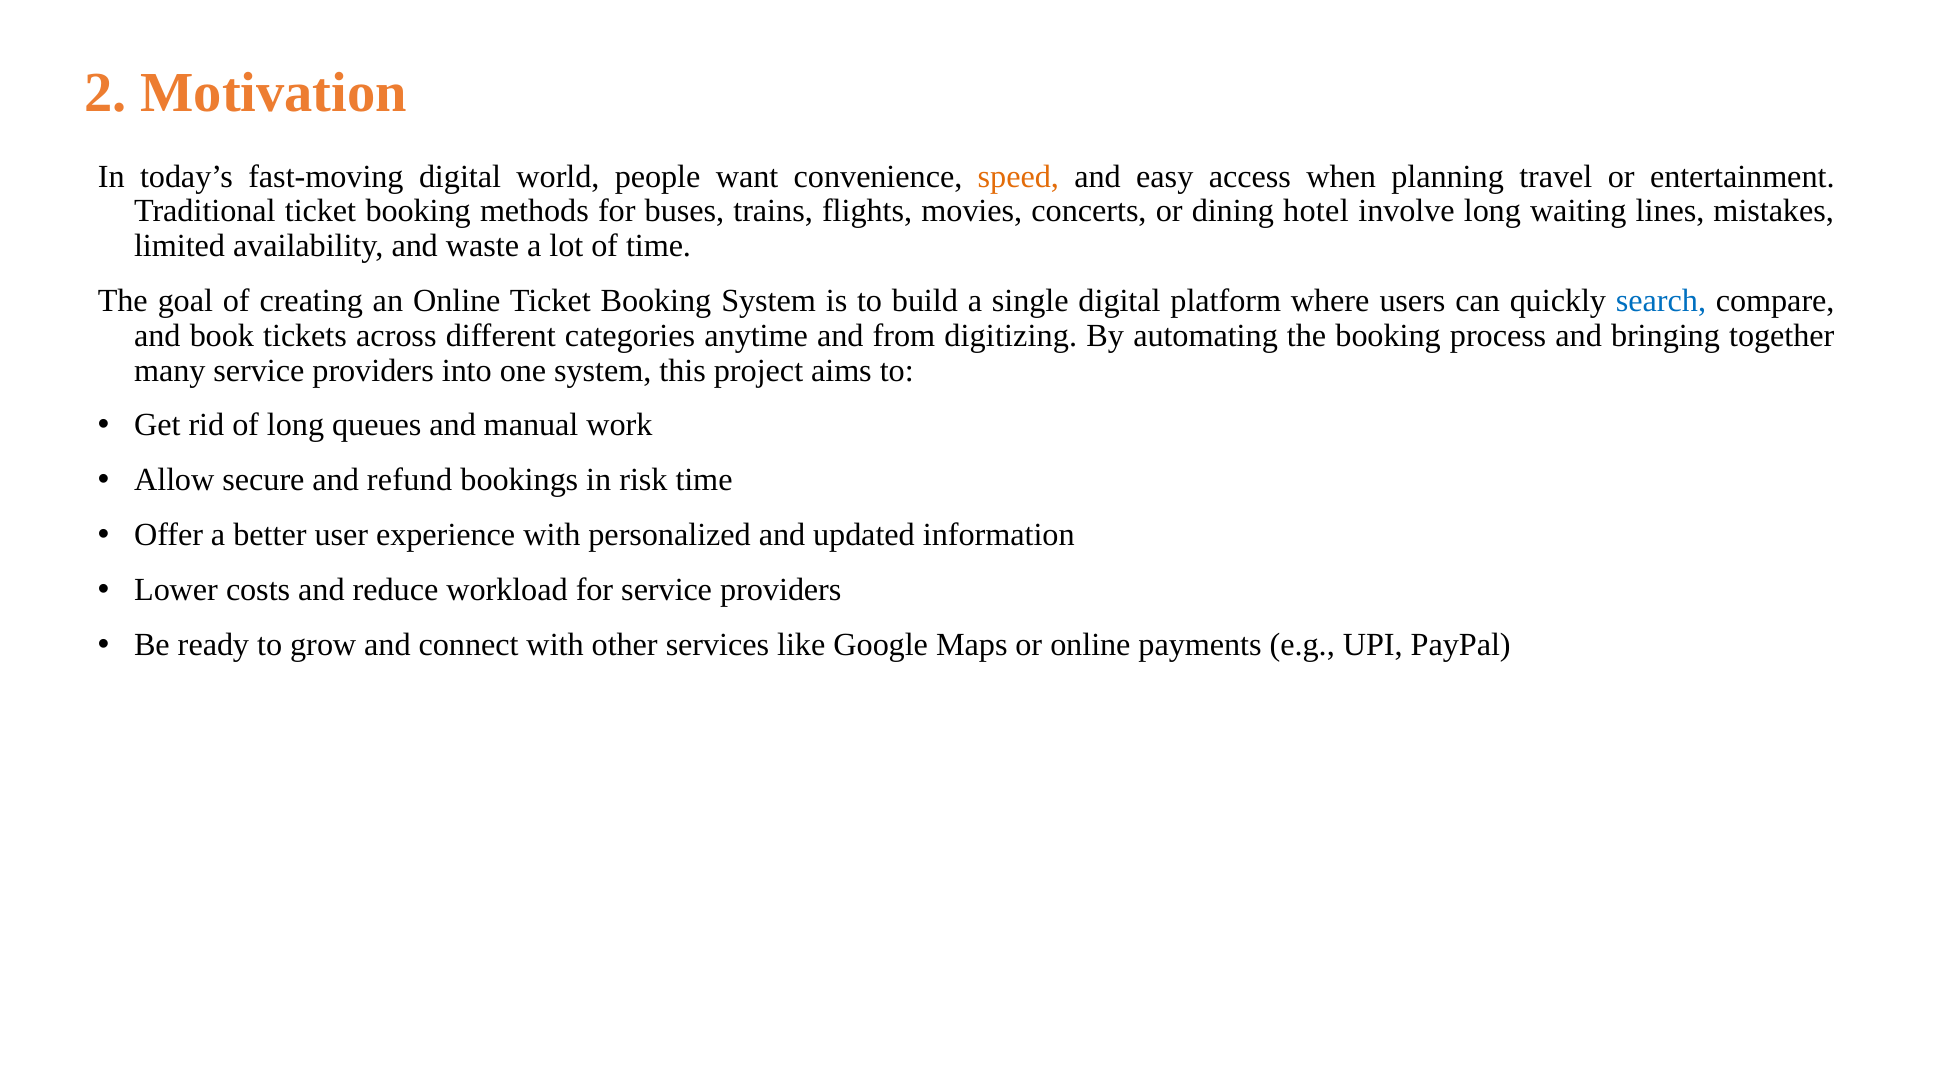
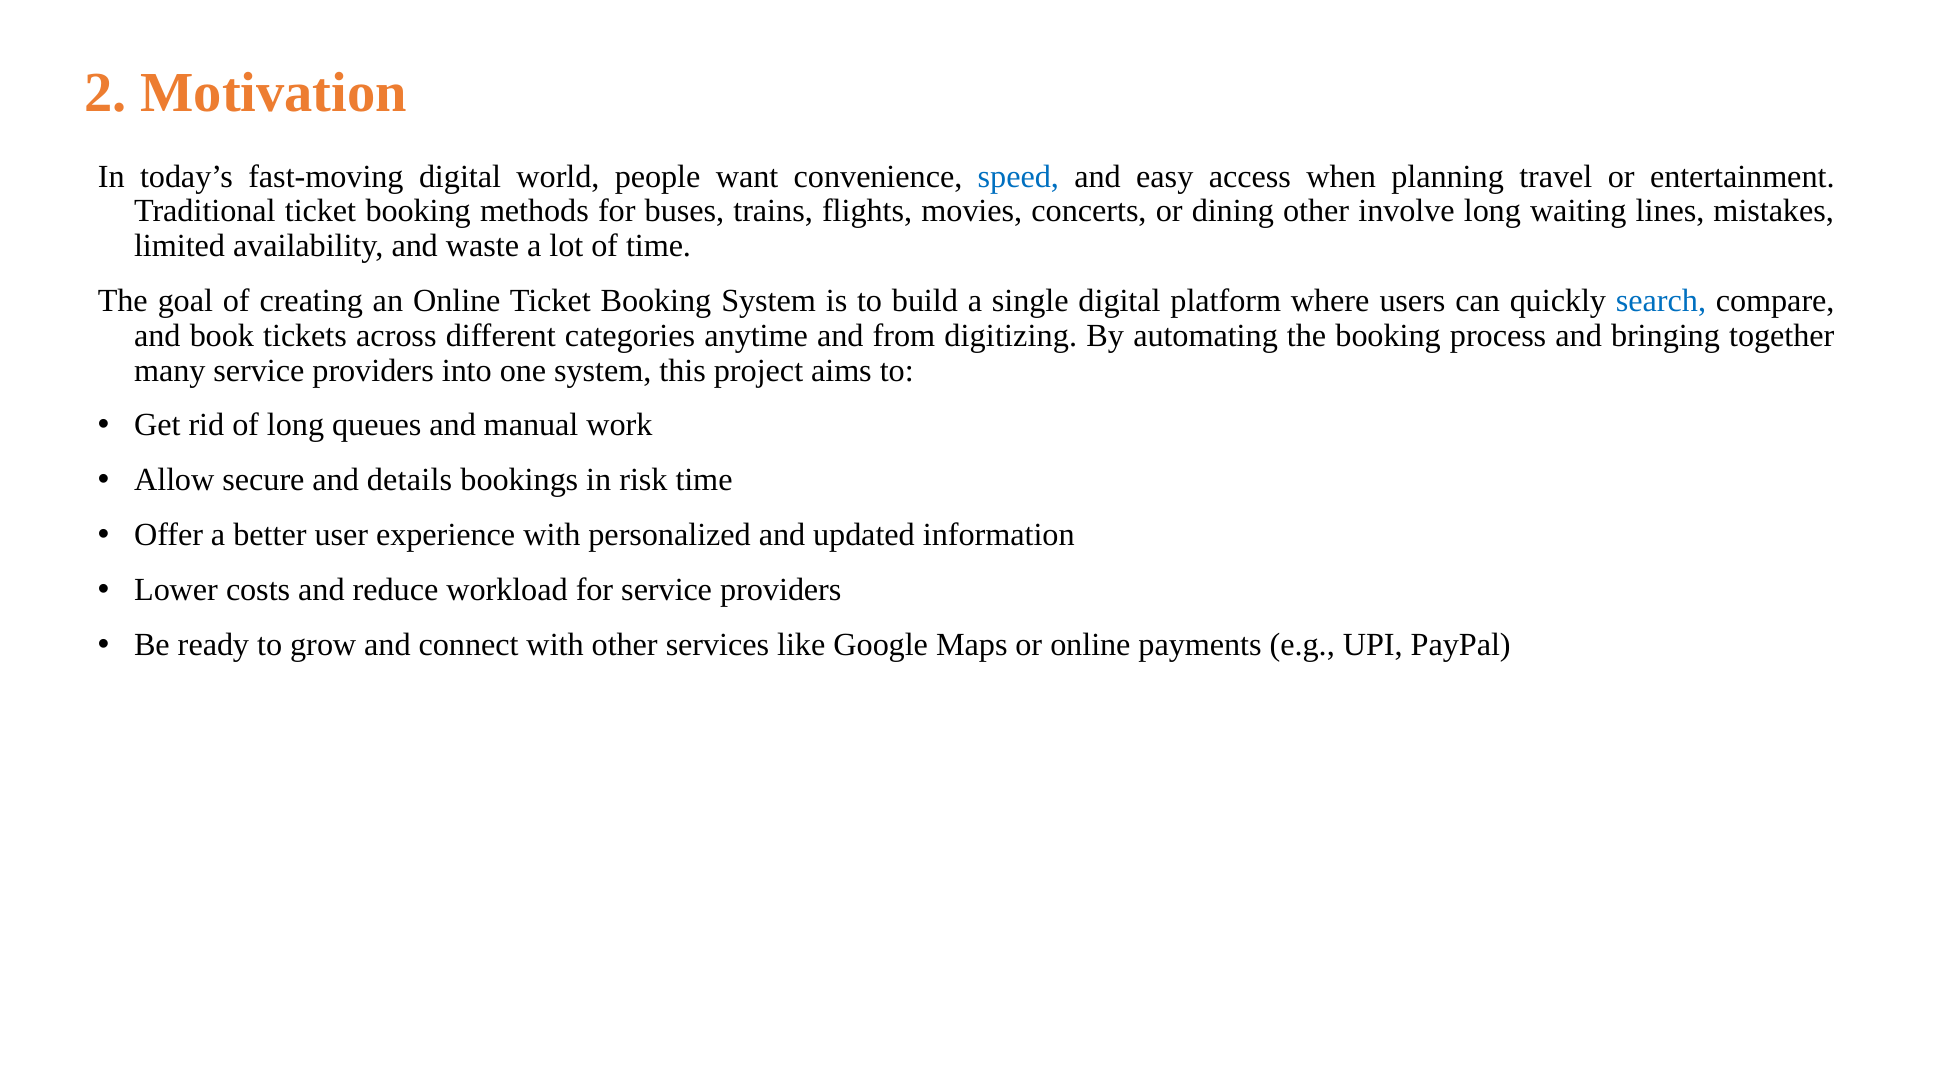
speed colour: orange -> blue (1018, 176)
dining hotel: hotel -> other (1316, 211)
refund: refund -> details (410, 480)
